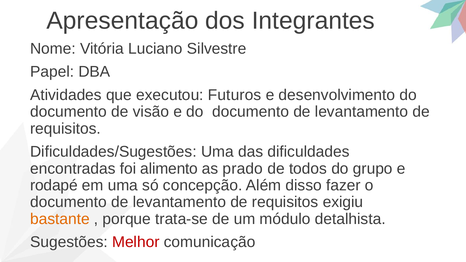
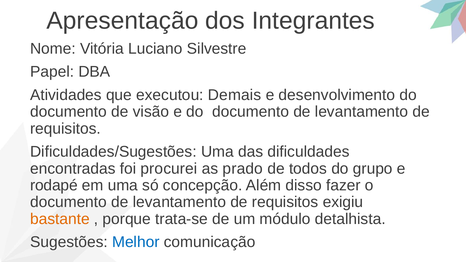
Futuros: Futuros -> Demais (235, 95)
alimento: alimento -> procurei (169, 169)
Melhor colour: red -> blue (136, 242)
